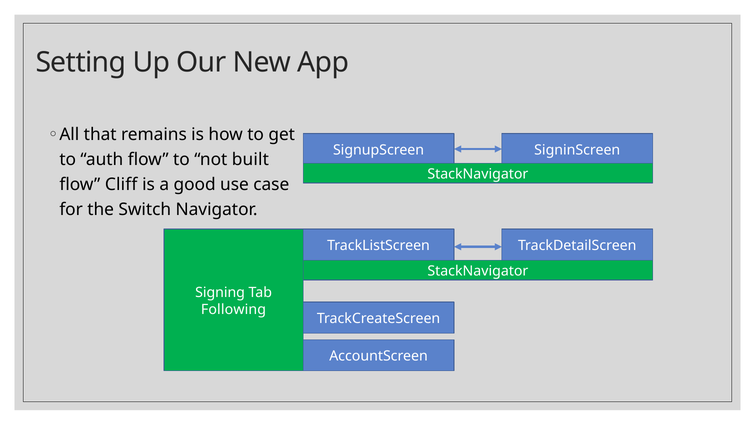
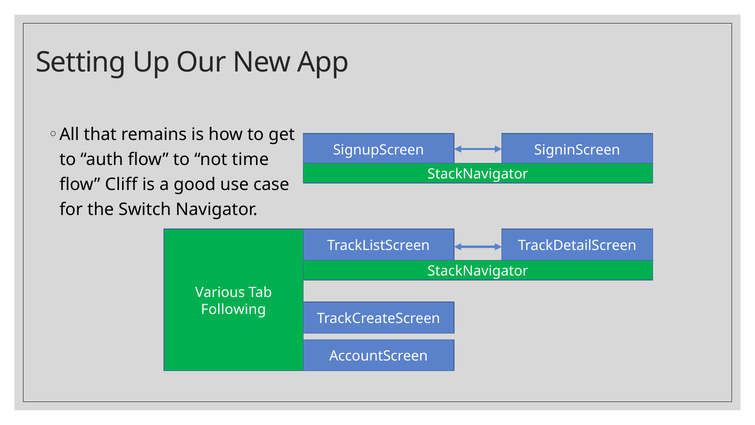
built: built -> time (250, 159)
Signing: Signing -> Various (220, 292)
